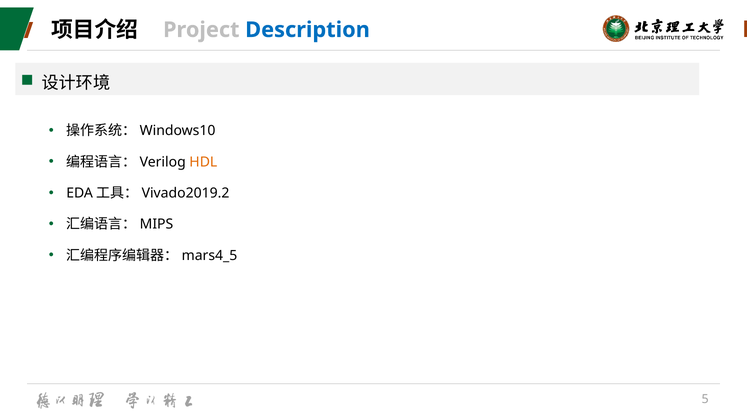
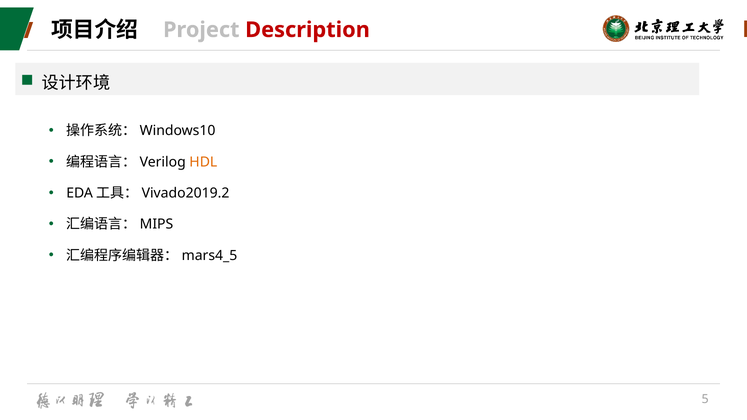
Description colour: blue -> red (308, 30)
